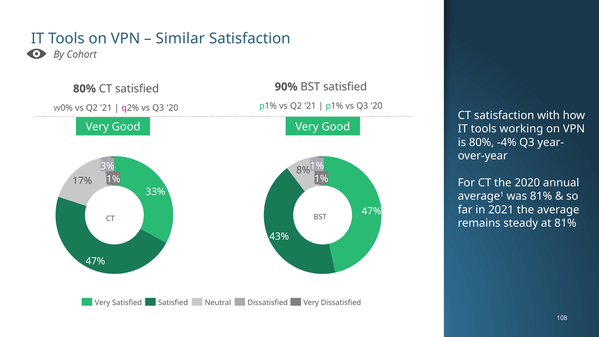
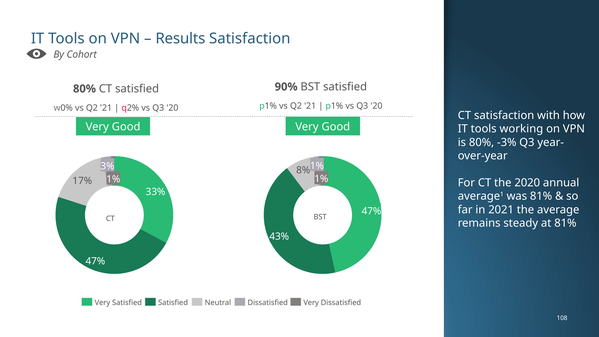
Similar: Similar -> Results (180, 39)
-4%: -4% -> -3% (507, 142)
